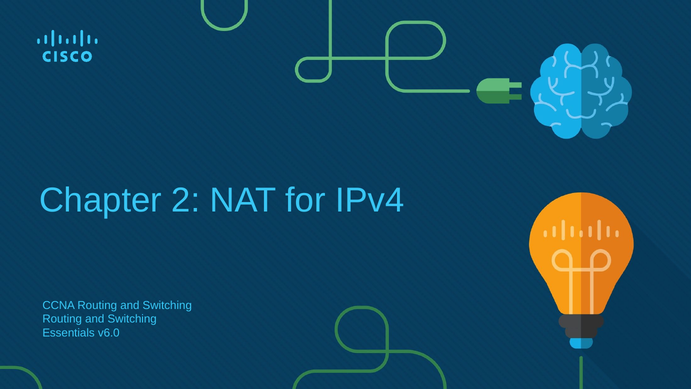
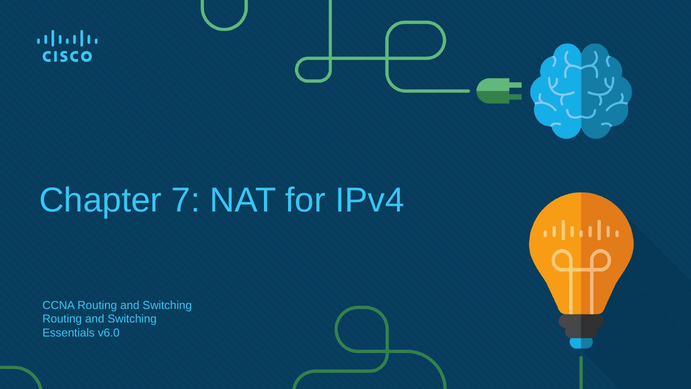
2: 2 -> 7 (186, 200)
